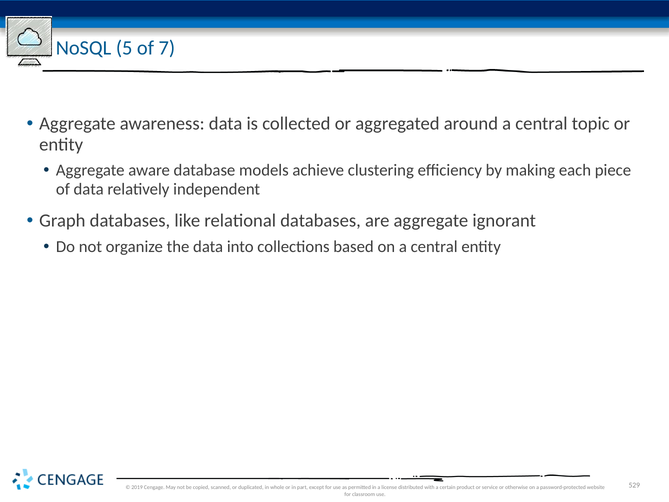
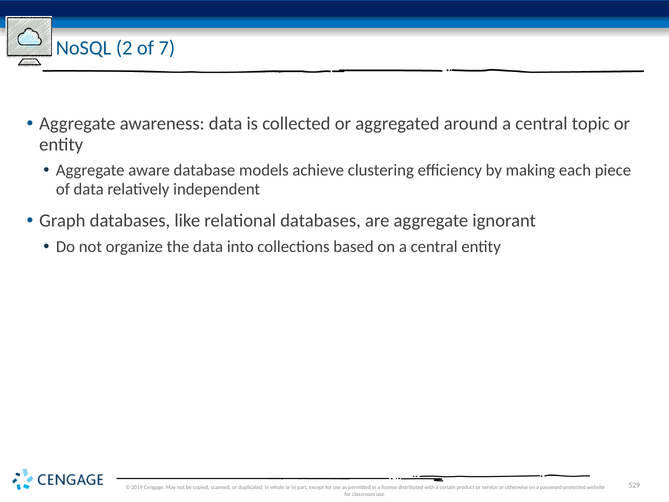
5: 5 -> 2 (124, 48)
